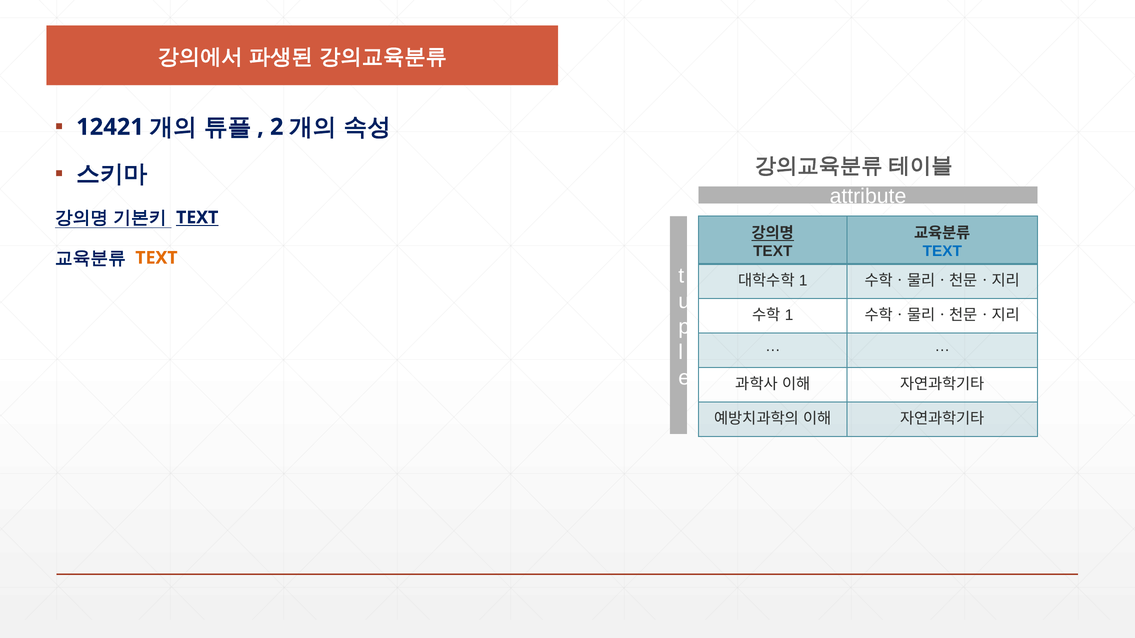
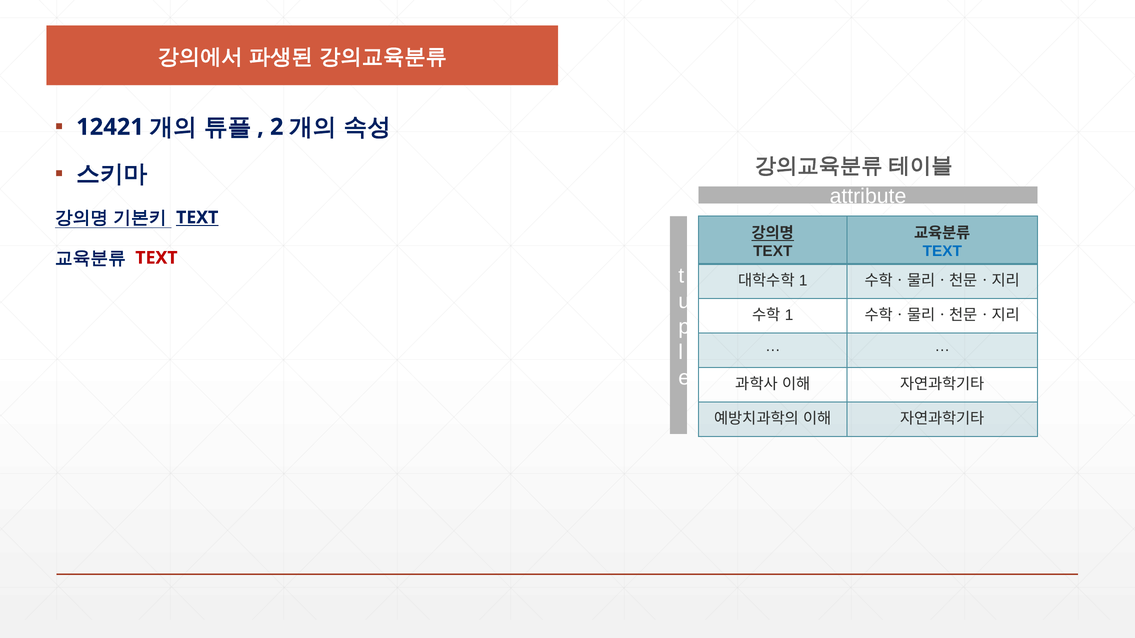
TEXT colour: orange -> red (156, 258)
